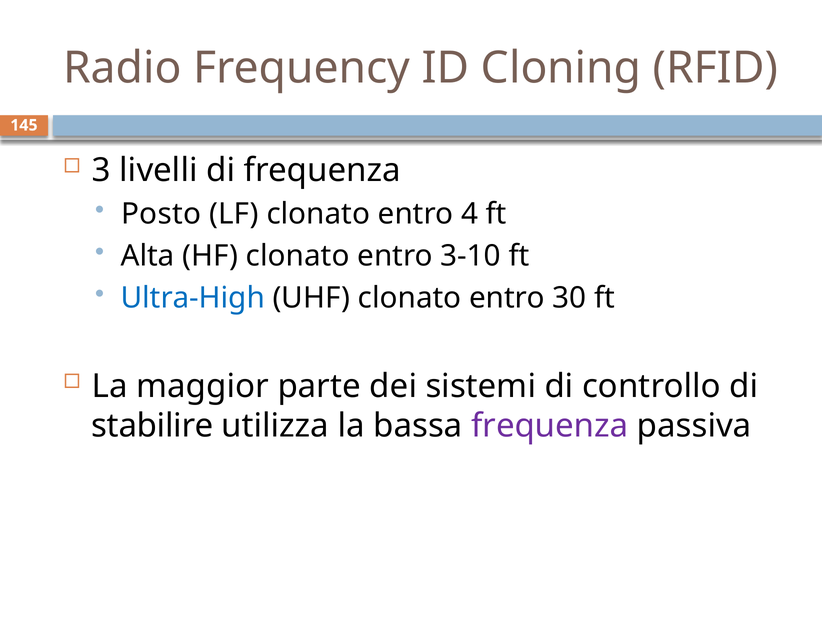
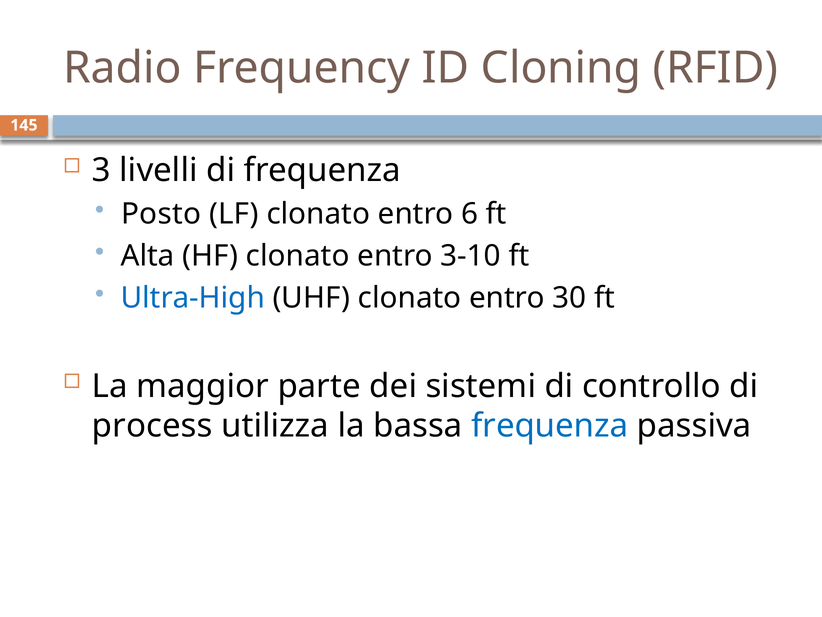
4: 4 -> 6 (470, 214)
stabilire: stabilire -> process (152, 426)
frequenza colour: purple -> blue (550, 426)
